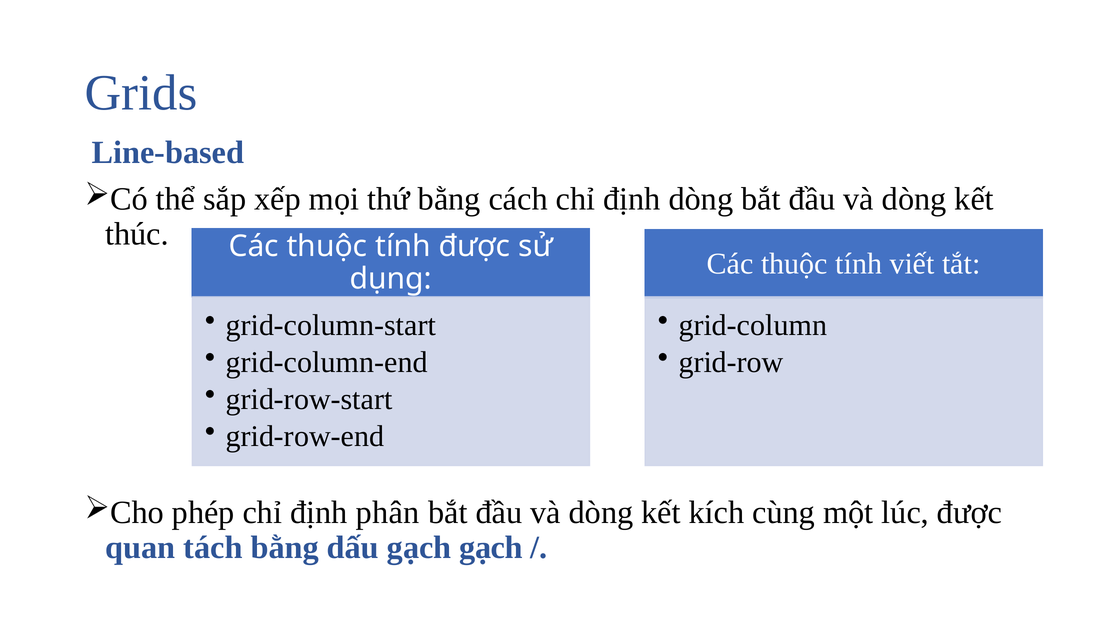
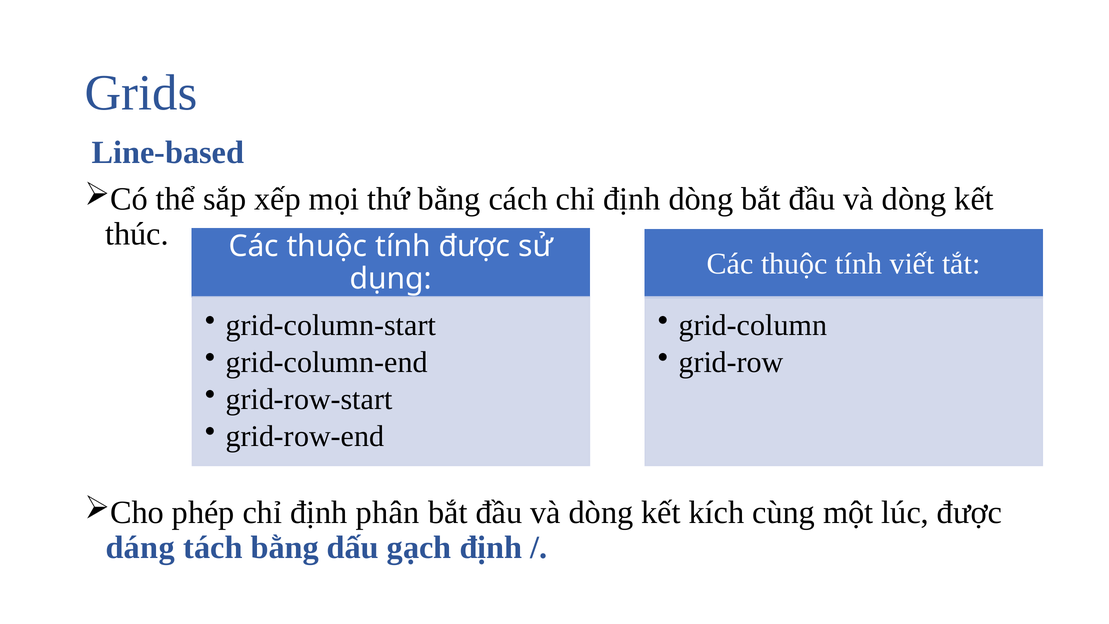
quan: quan -> dáng (140, 547)
gạch gạch: gạch -> định (491, 547)
